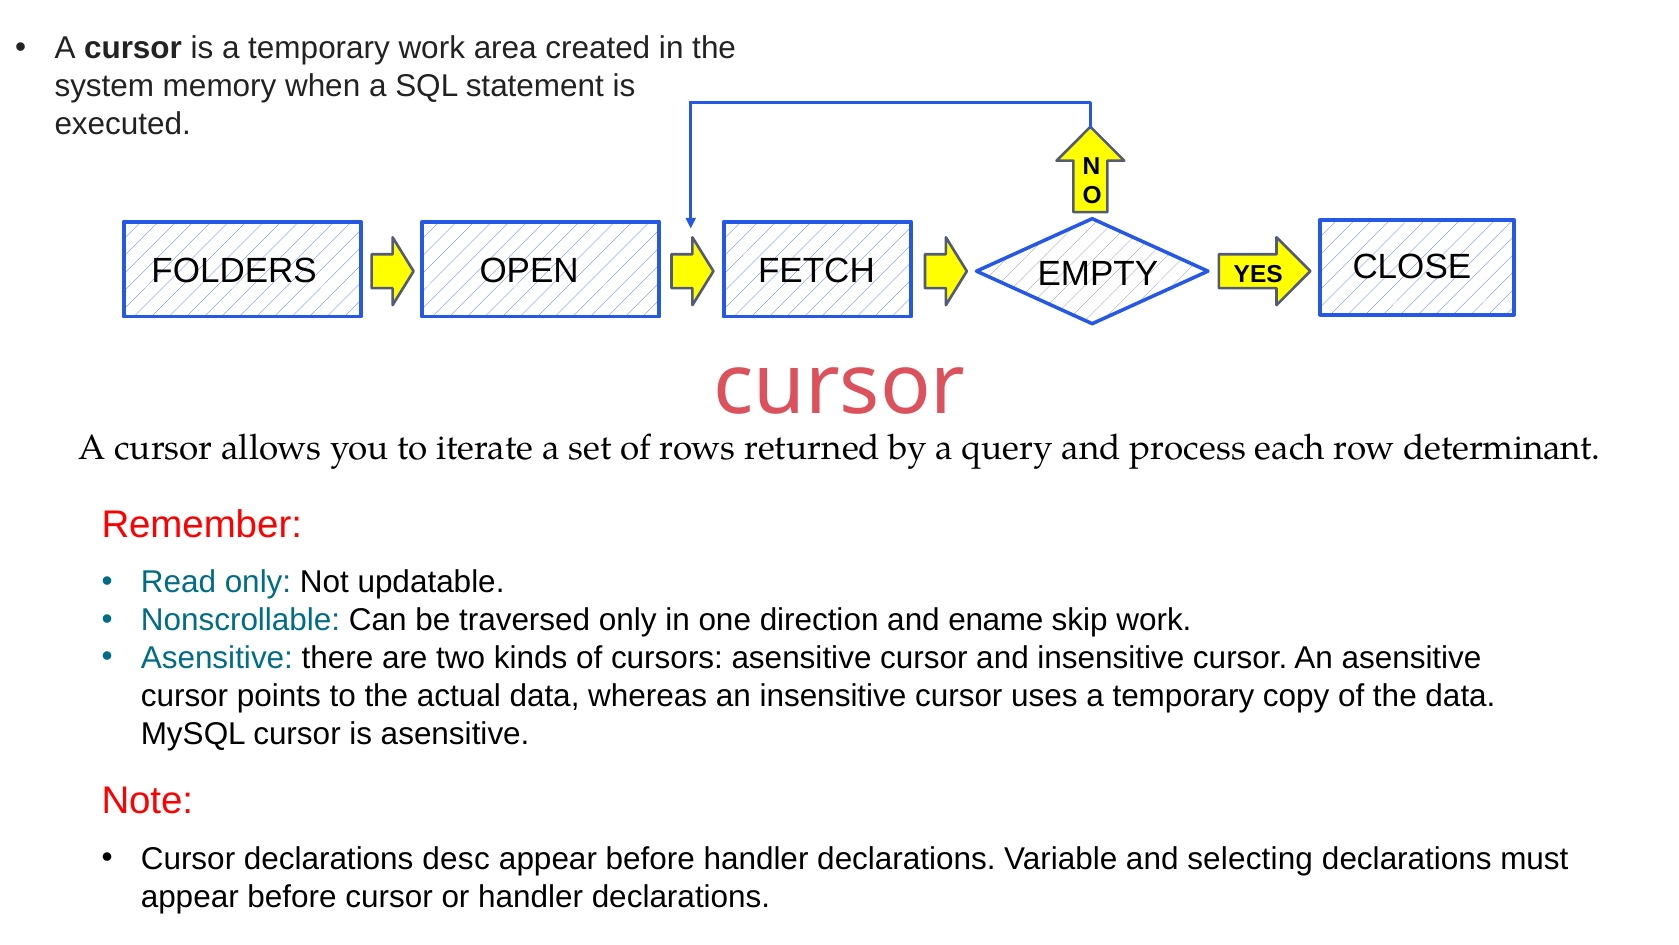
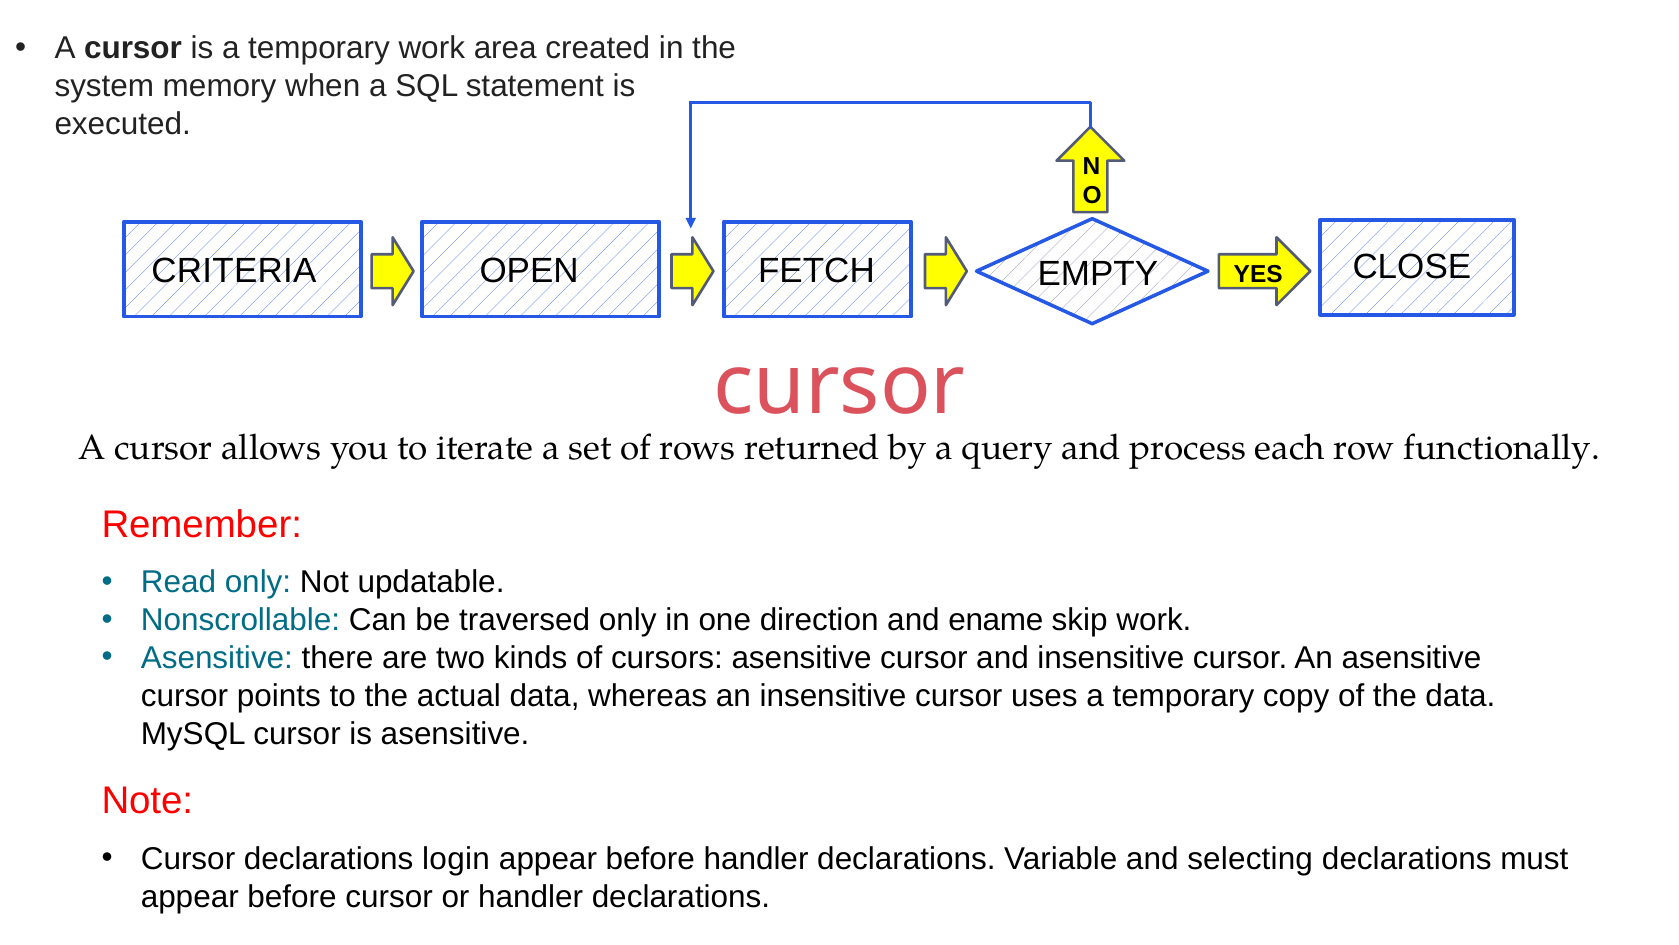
FOLDERS: FOLDERS -> CRITERIA (234, 270)
determinant: determinant -> functionally (1502, 447)
desc: desc -> login (456, 859)
